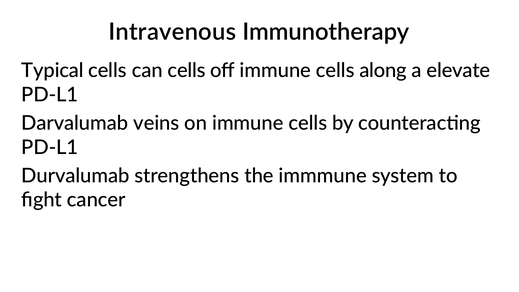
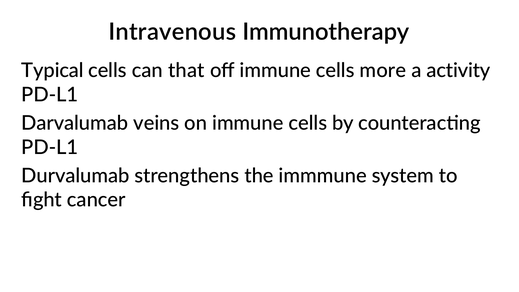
can cells: cells -> that (186, 71)
along: along -> more (383, 71)
elevate: elevate -> activity (458, 71)
